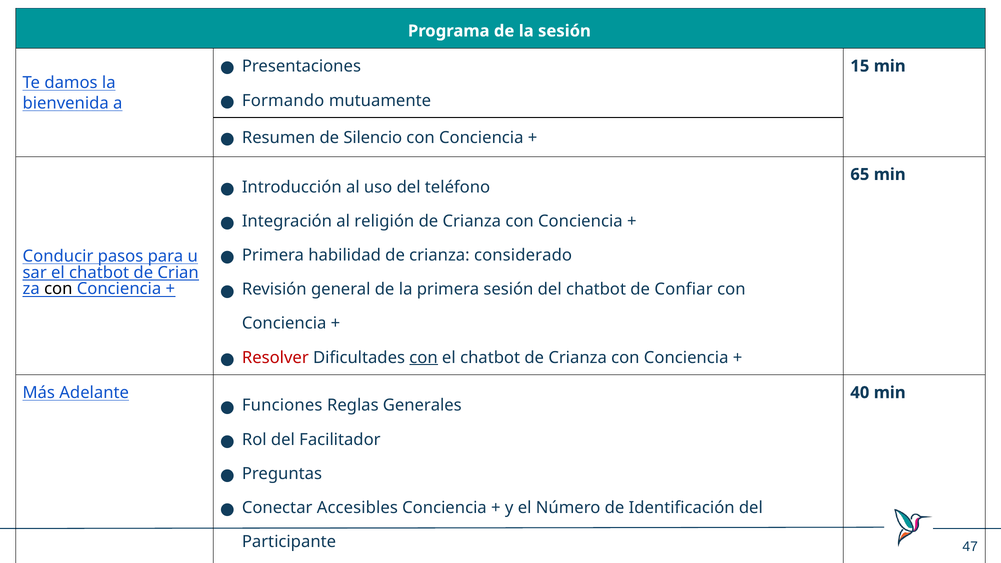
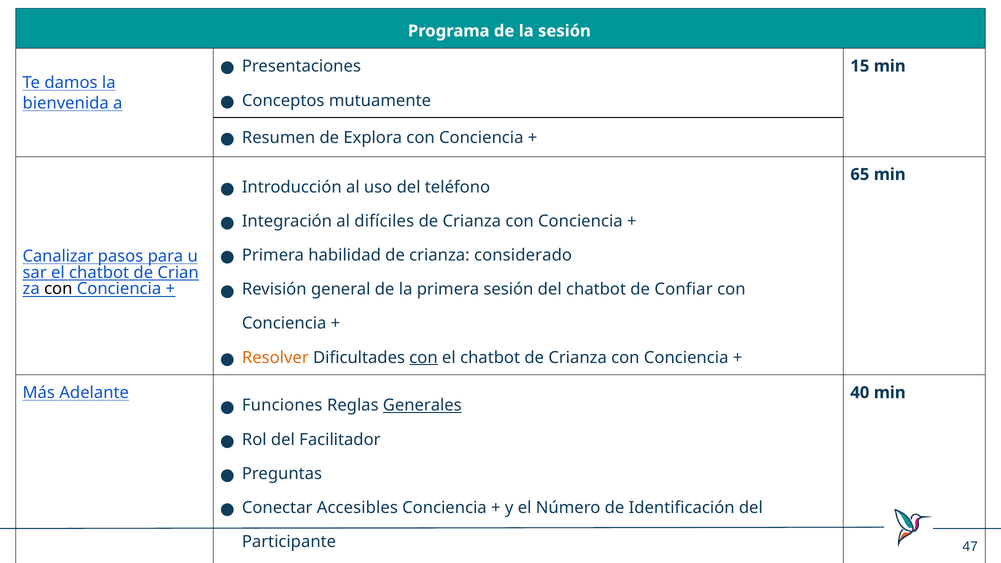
Formando: Formando -> Conceptos (283, 101)
Silencio: Silencio -> Explora (373, 138)
religión: religión -> difíciles (384, 221)
Conducir: Conducir -> Canalizar (58, 256)
Resolver colour: red -> orange (275, 358)
Generales underline: none -> present (422, 406)
